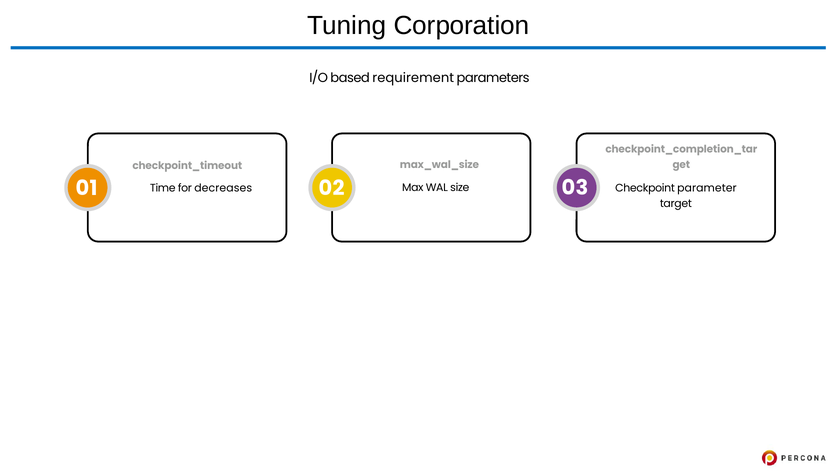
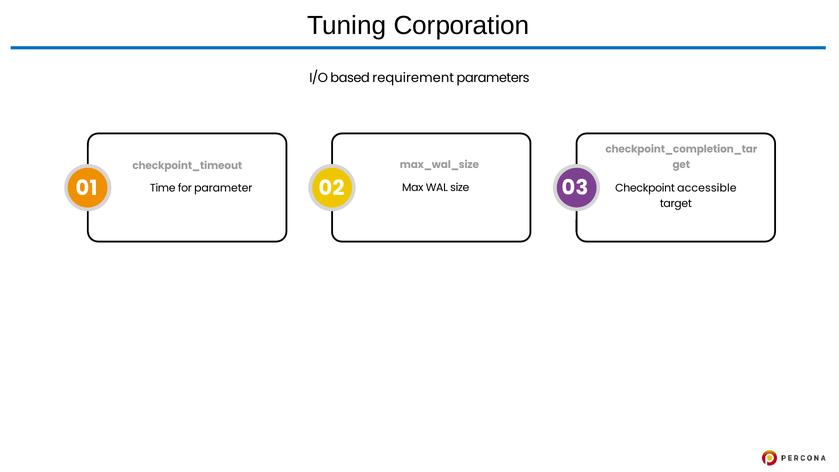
parameter: parameter -> accessible (707, 188)
decreases: decreases -> parameter (223, 188)
